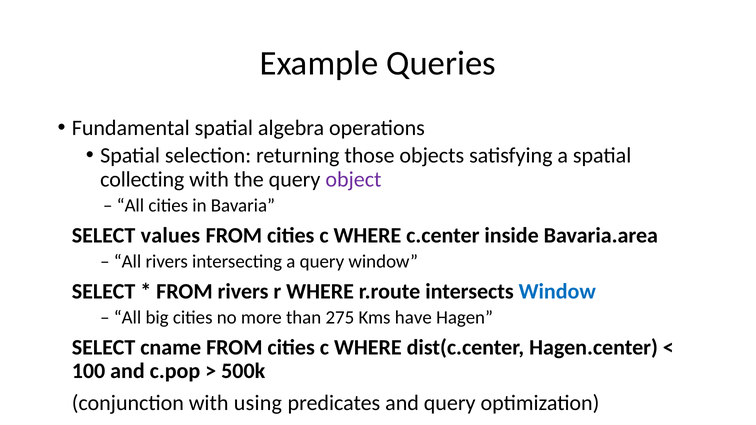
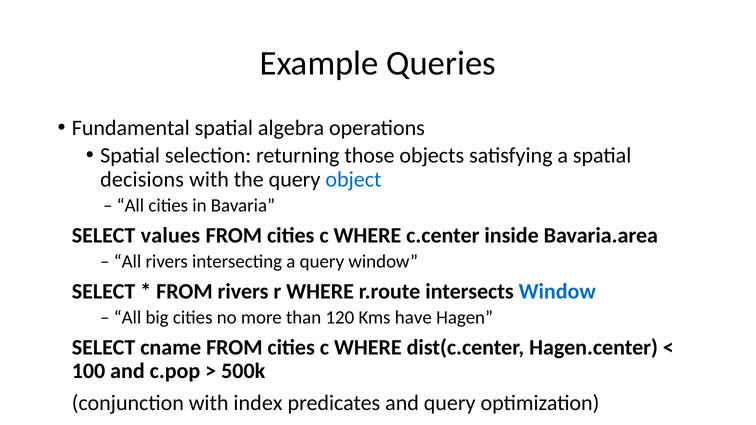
collecting: collecting -> decisions (142, 179)
object colour: purple -> blue (353, 179)
275: 275 -> 120 (340, 318)
using: using -> index (258, 403)
